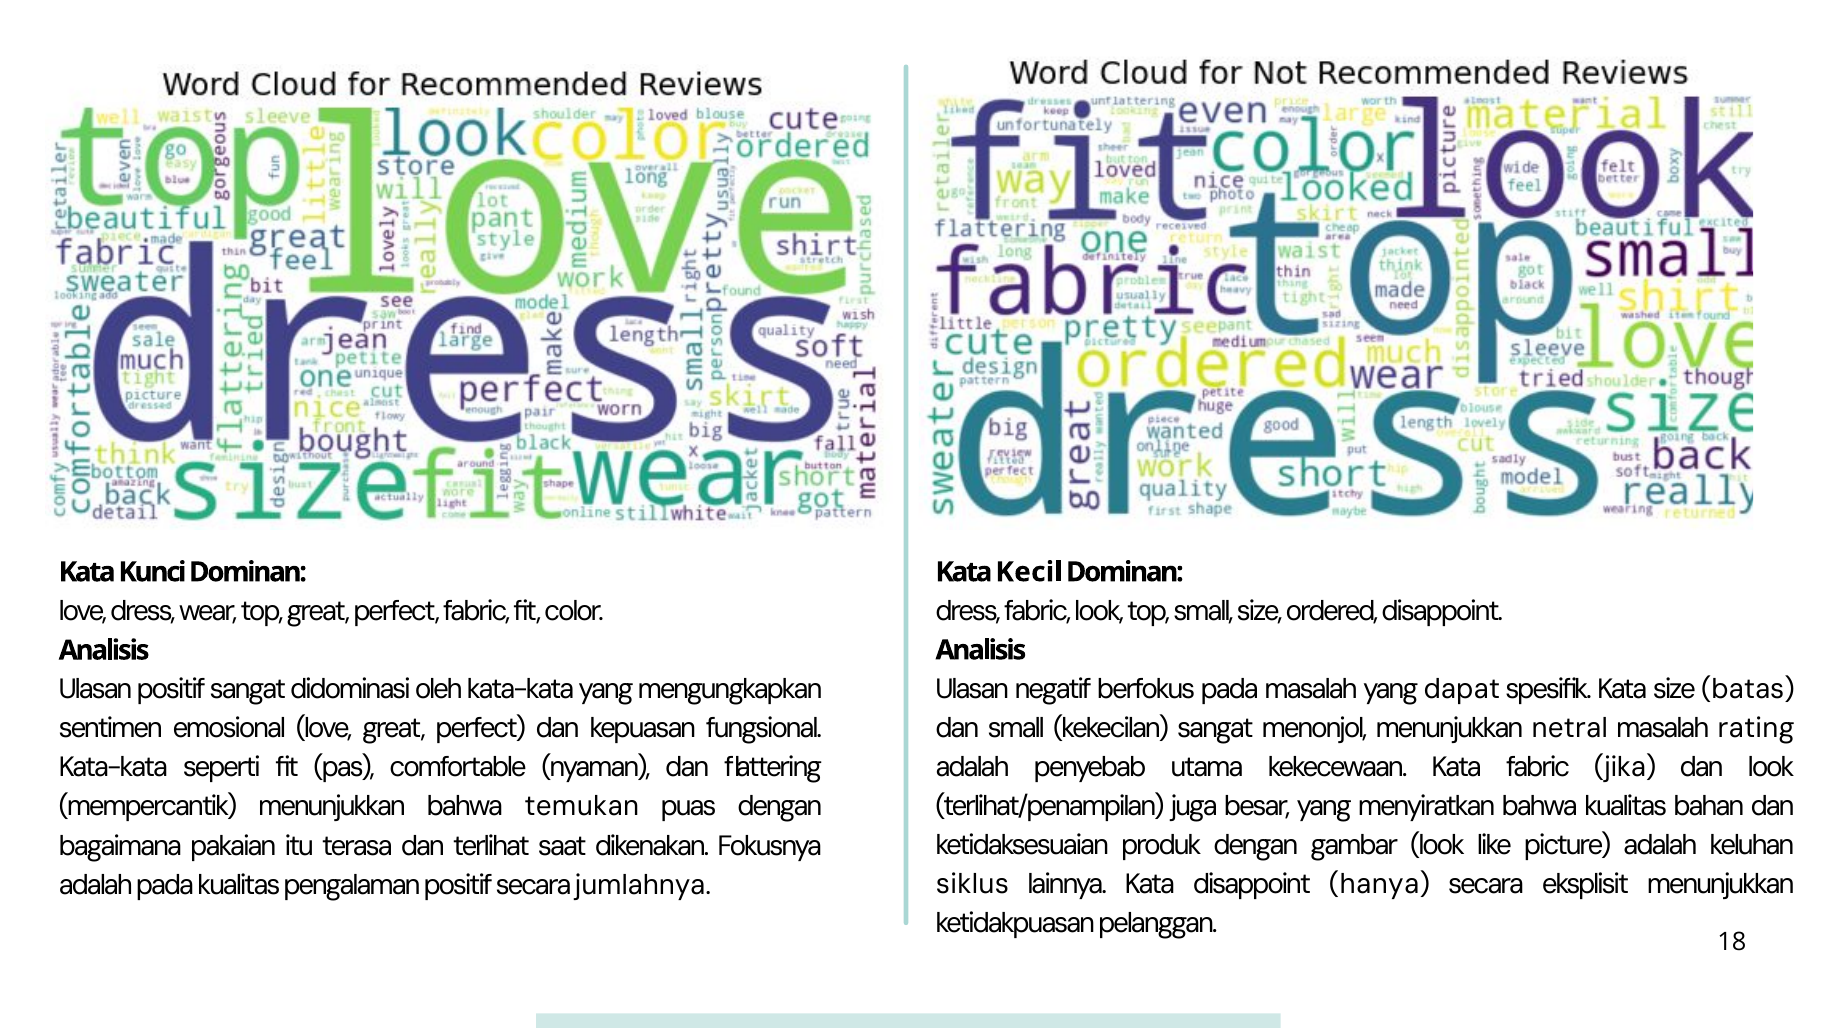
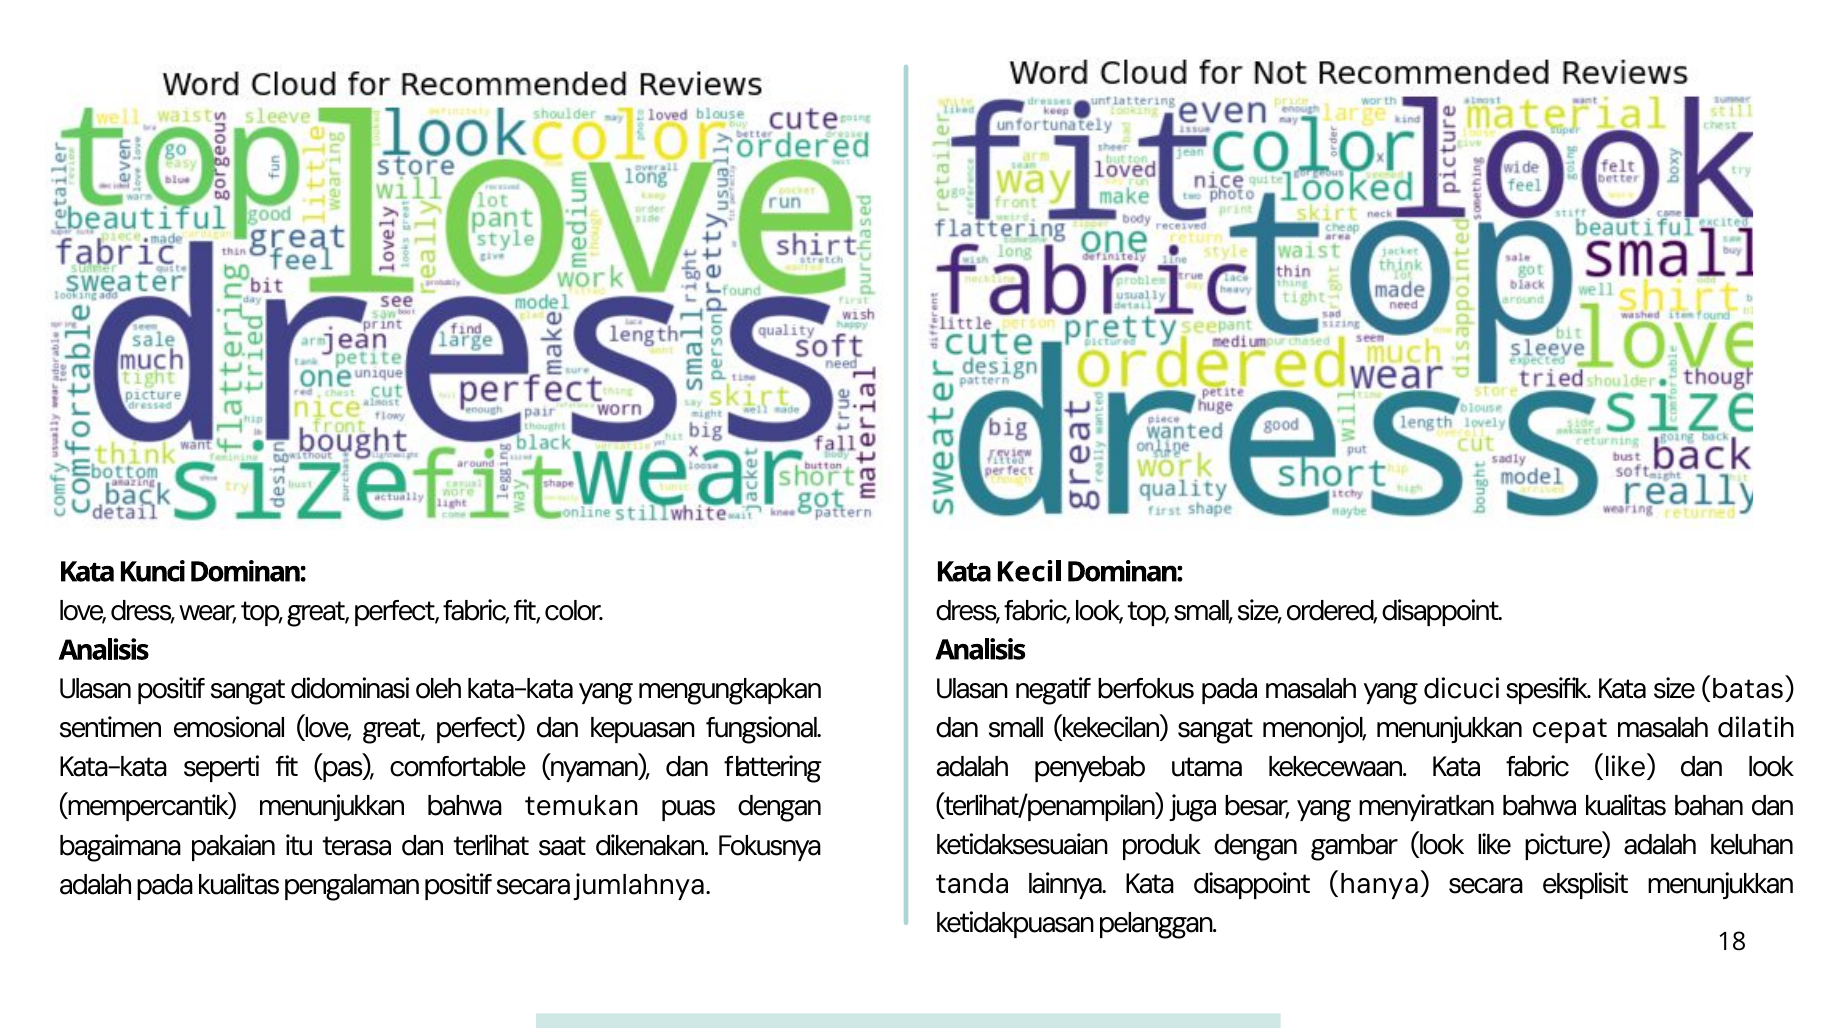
dapat: dapat -> dicuci (1462, 689)
netral: netral -> cepat (1570, 728)
rating: rating -> dilatih (1756, 728)
fabric jika: jika -> like (1625, 767)
siklus: siklus -> tanda (973, 884)
